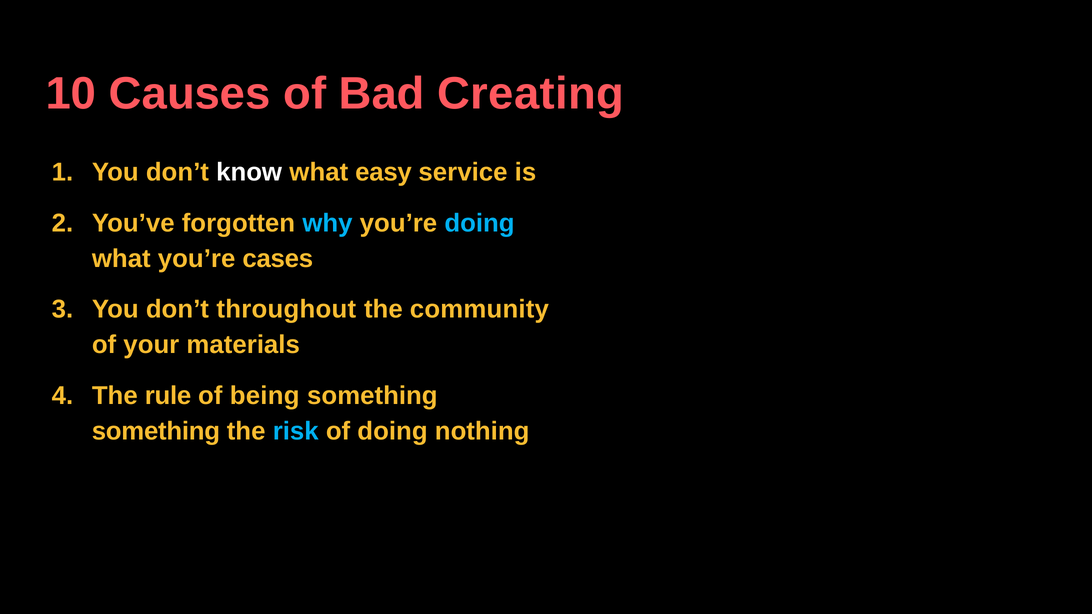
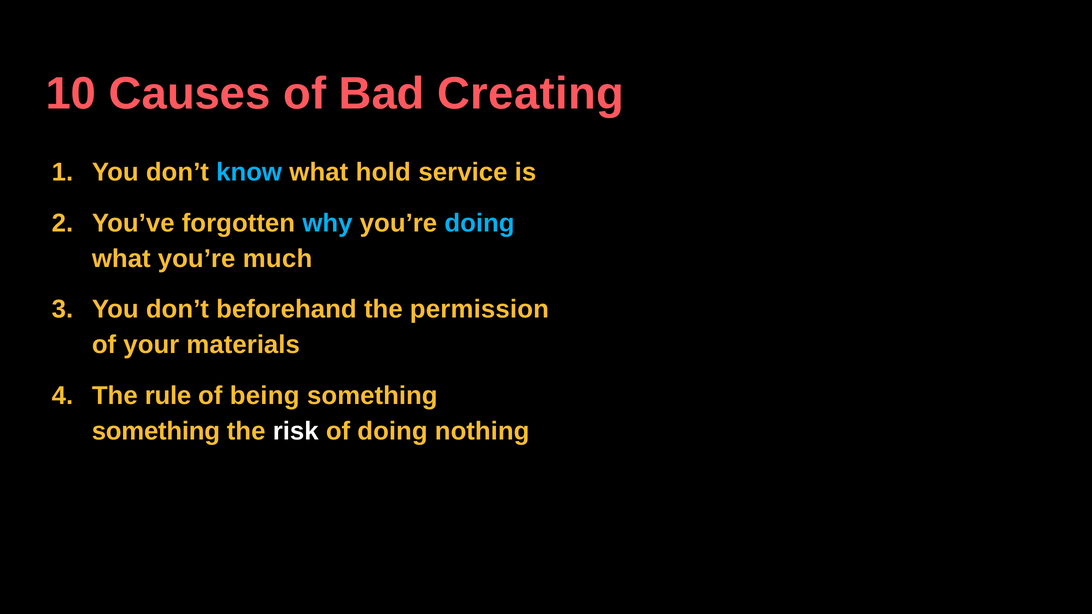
know colour: white -> light blue (249, 172)
easy: easy -> hold (383, 172)
cases: cases -> much (278, 259)
throughout: throughout -> beforehand (286, 309)
community: community -> permission (479, 309)
risk colour: light blue -> white (296, 431)
